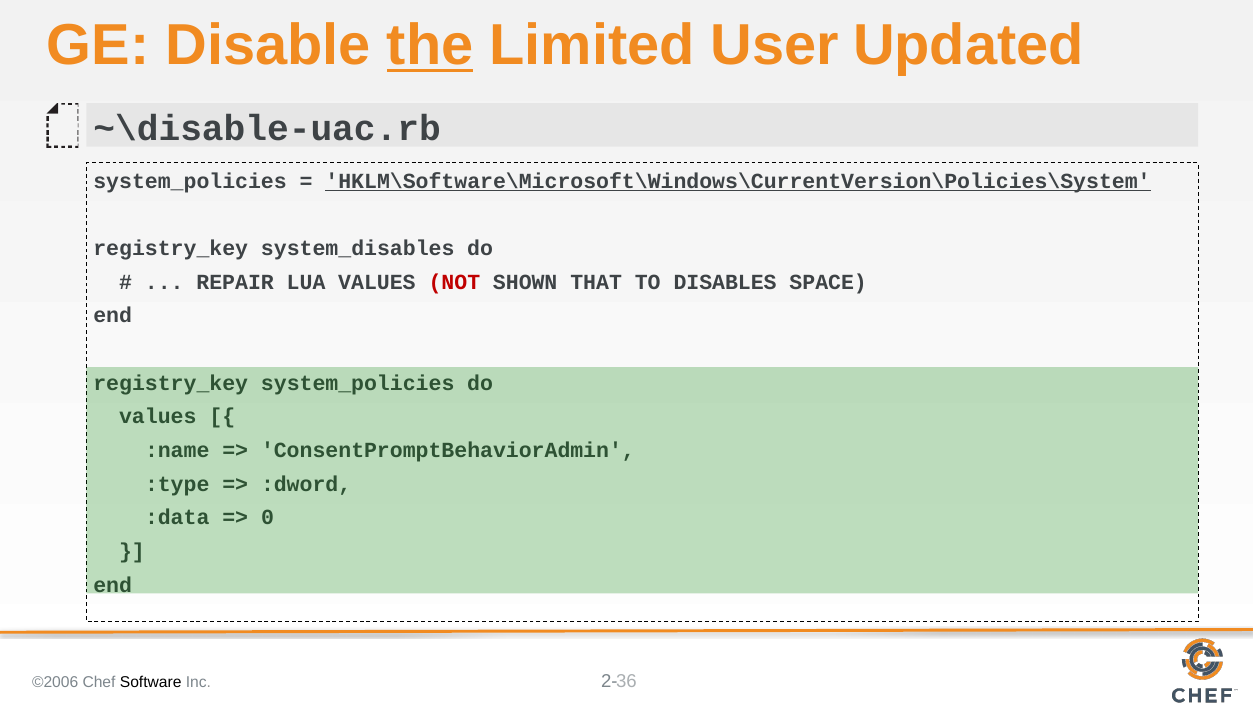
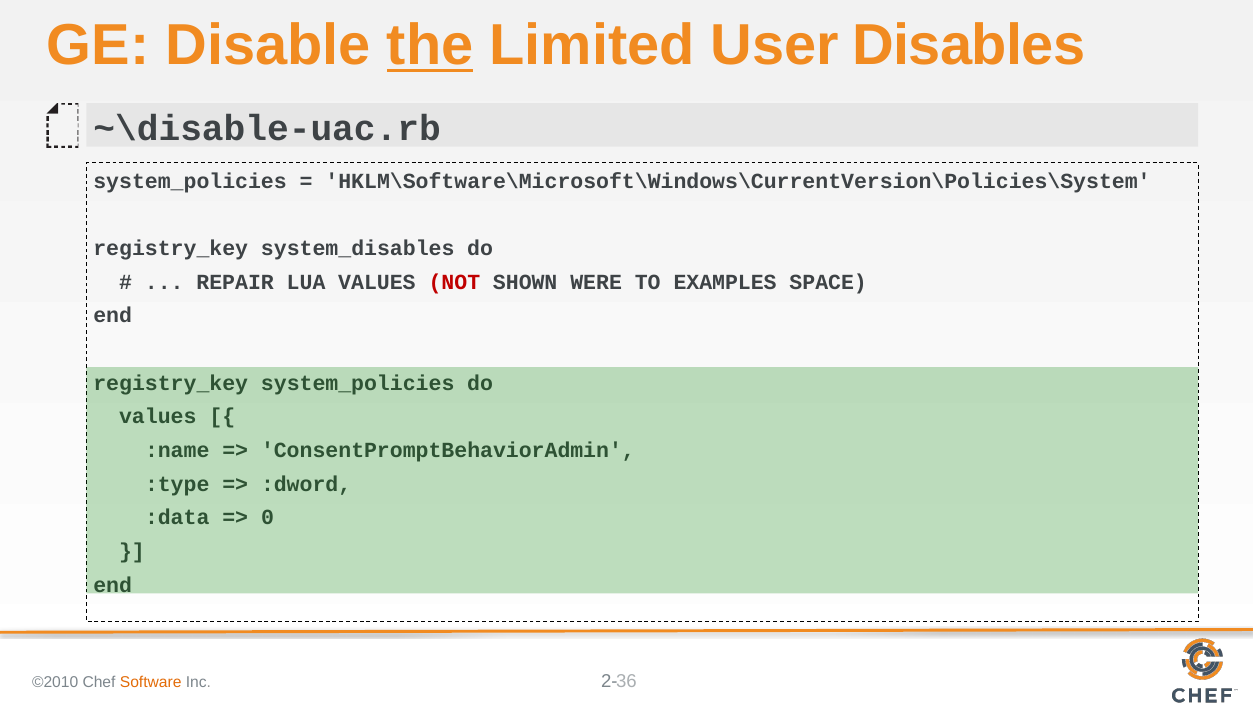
Updated: Updated -> Disables (969, 46)
HKLM\Software\Microsoft\Windows\CurrentVersion\Policies\System underline: present -> none (738, 181)
THAT: THAT -> WERE (596, 282)
DISABLES: DISABLES -> EXAMPLES (725, 282)
©2006: ©2006 -> ©2010 (55, 682)
Software colour: black -> orange (151, 682)
